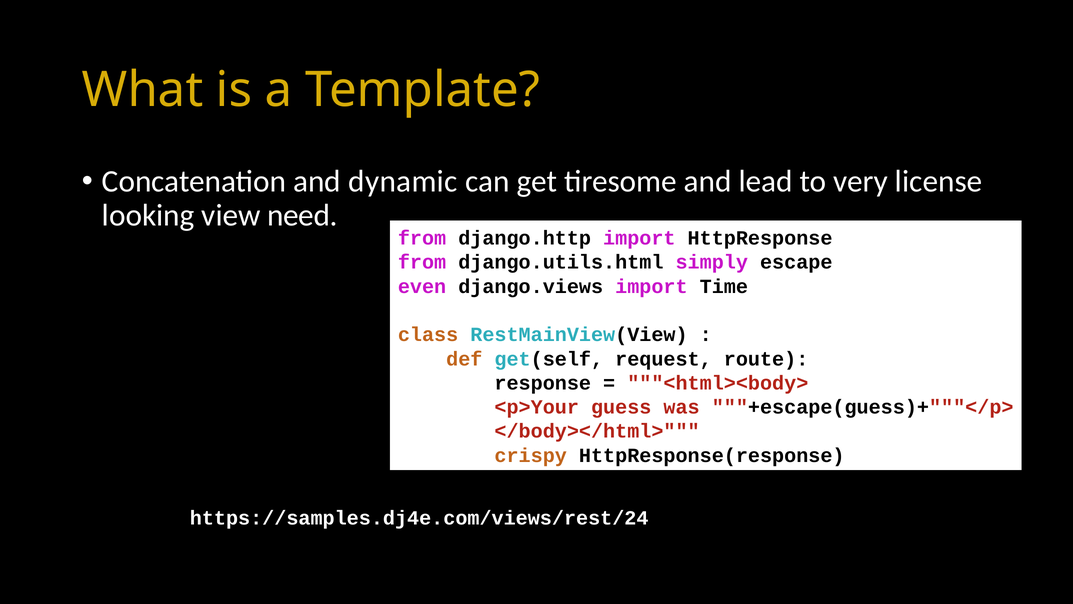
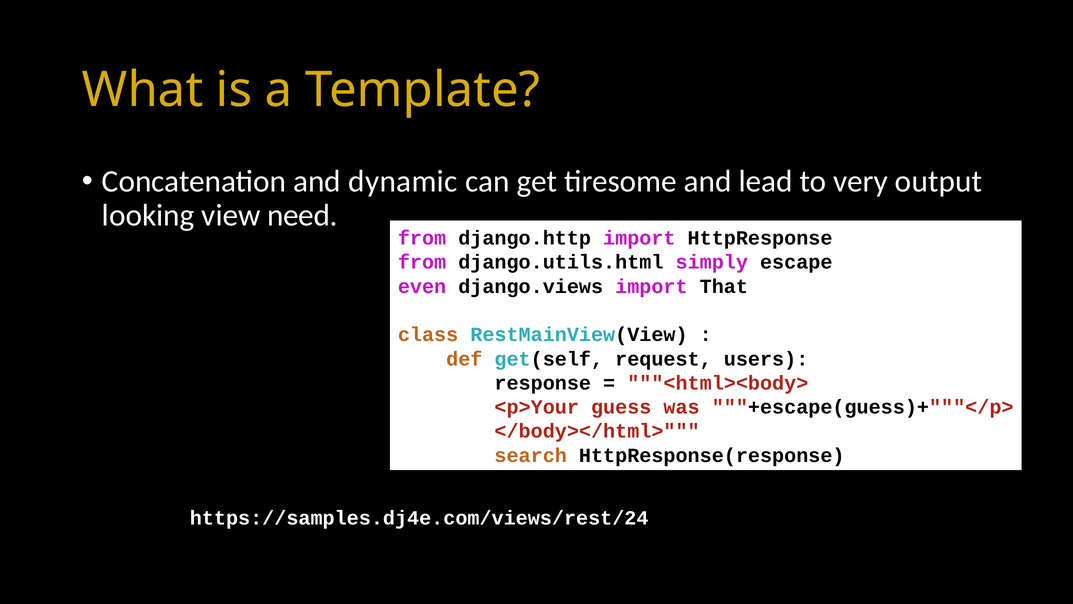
license: license -> output (939, 181)
Time: Time -> That (724, 286)
route: route -> users (766, 359)
crispy: crispy -> search (531, 455)
